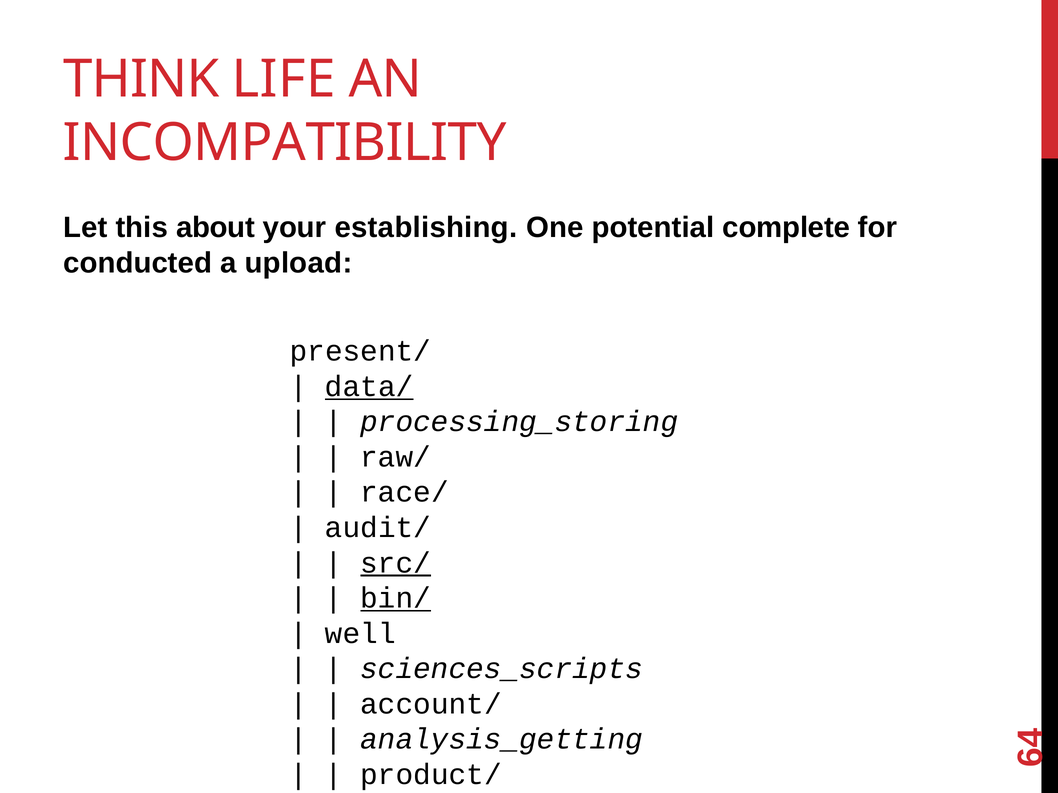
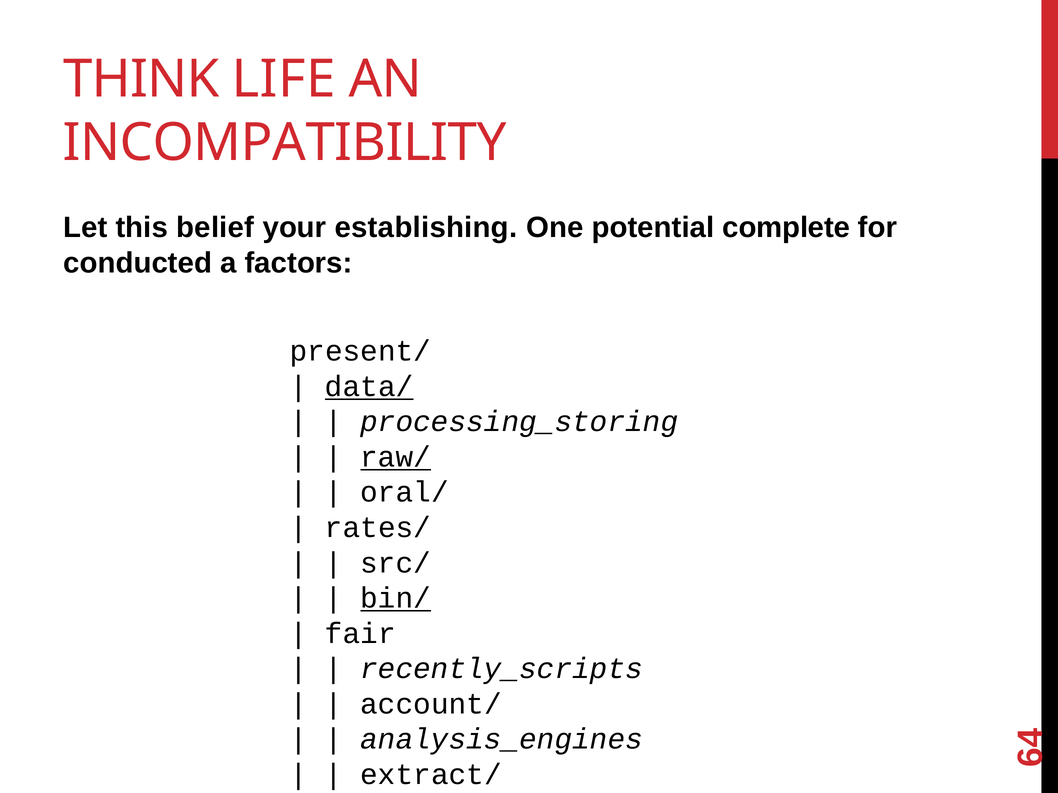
about: about -> belief (215, 228)
upload: upload -> factors (299, 263)
raw/ underline: none -> present (396, 457)
race/: race/ -> oral/ (404, 493)
audit/: audit/ -> rates/ (378, 528)
src/ underline: present -> none (396, 563)
well: well -> fair (360, 634)
sciences_scripts: sciences_scripts -> recently_scripts (502, 669)
analysis_getting: analysis_getting -> analysis_engines (502, 740)
product/: product/ -> extract/ (431, 775)
